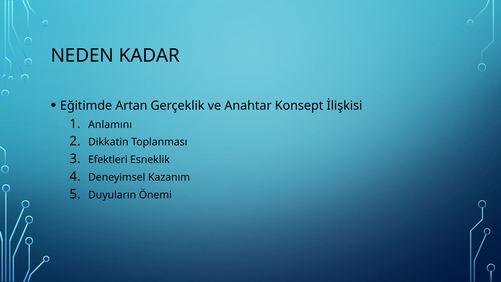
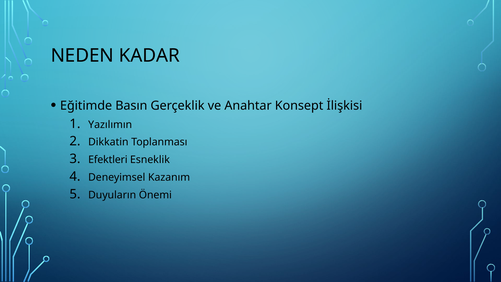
Artan: Artan -> Basın (131, 106)
Anlamını: Anlamını -> Yazılımın (110, 124)
